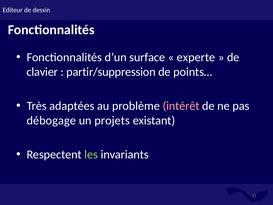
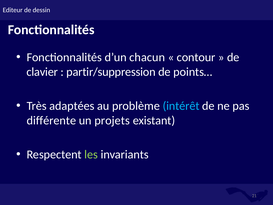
surface: surface -> chacun (147, 57)
experte: experte -> contour (196, 57)
intérêt colour: pink -> light blue (181, 106)
débogage: débogage -> différente (51, 120)
